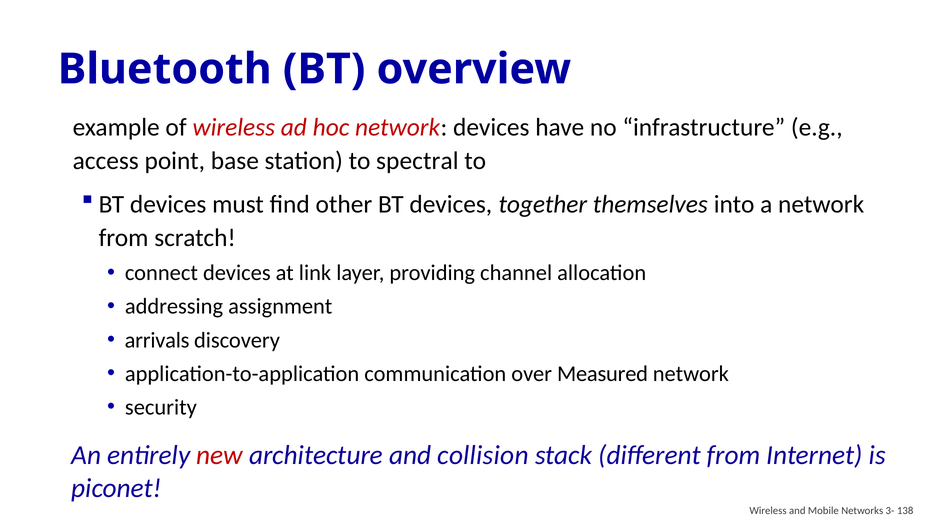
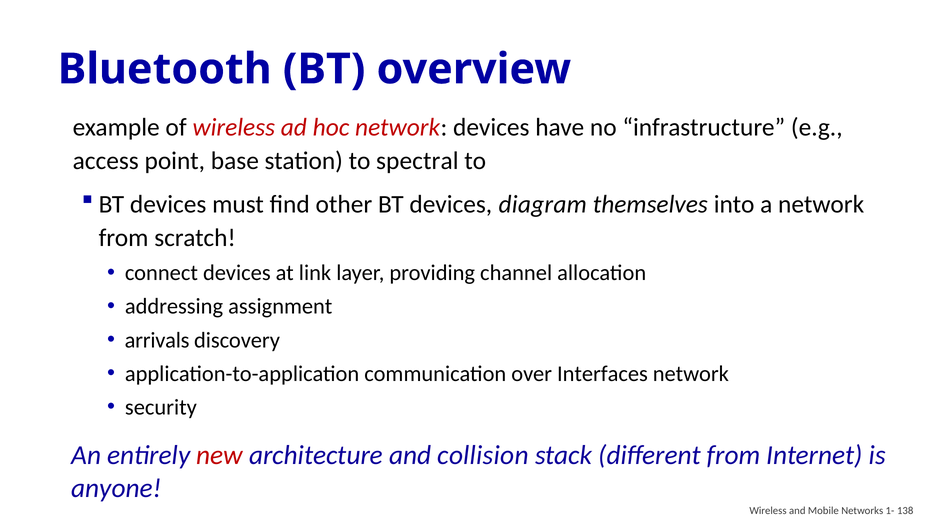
together: together -> diagram (543, 204)
Measured: Measured -> Interfaces (602, 373)
piconet: piconet -> anyone (116, 488)
3-: 3- -> 1- (890, 510)
